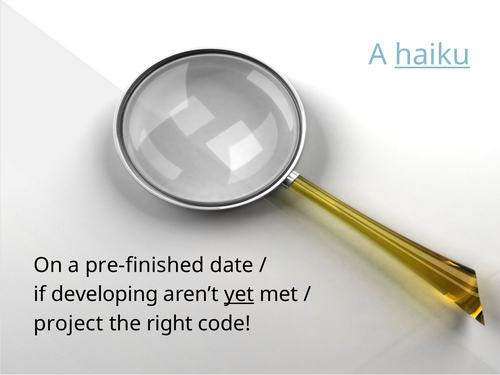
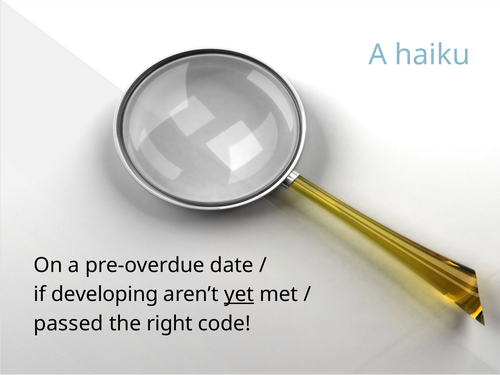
haiku underline: present -> none (432, 55)
pre-finished: pre-finished -> pre-overdue (145, 265)
project: project -> passed (68, 324)
